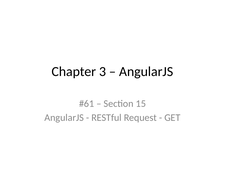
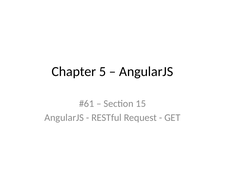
3: 3 -> 5 (103, 71)
